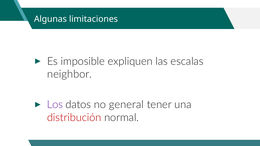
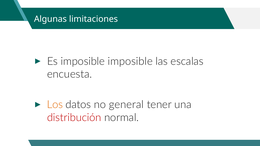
imposible expliquen: expliquen -> imposible (130, 61)
neighbor: neighbor -> encuesta (70, 74)
Los colour: purple -> orange (55, 105)
